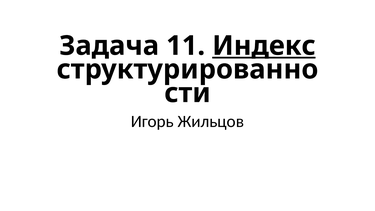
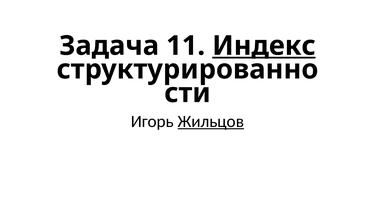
Жильцов underline: none -> present (211, 121)
